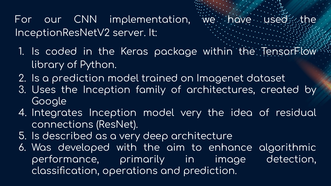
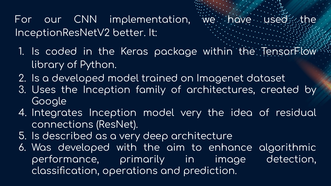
server: server -> better (129, 33)
a prediction: prediction -> developed (78, 78)
